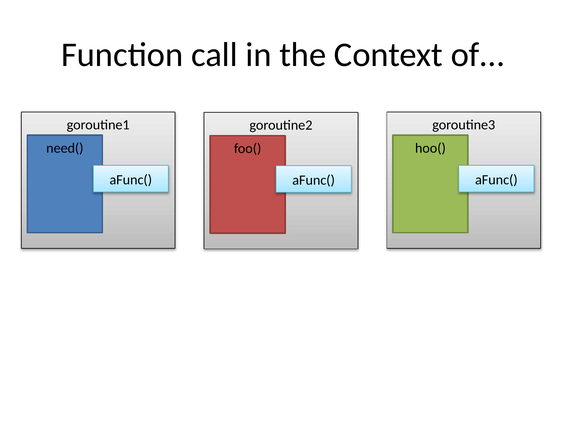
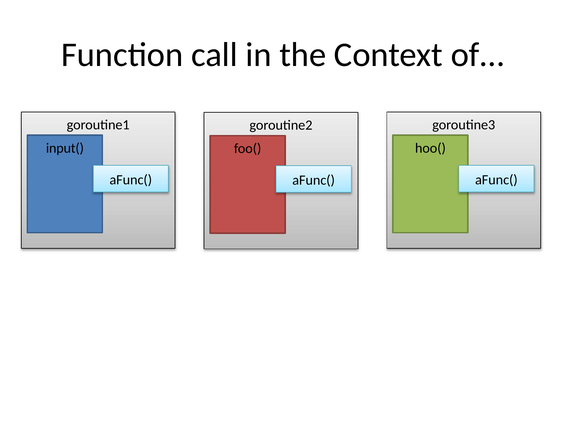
need(: need( -> input( (65, 148)
